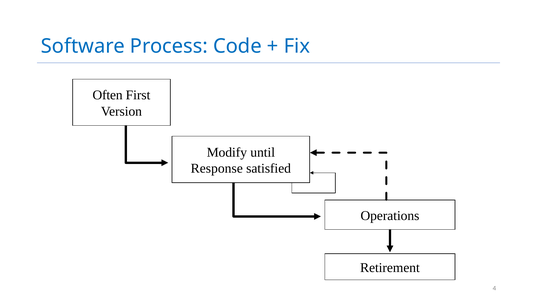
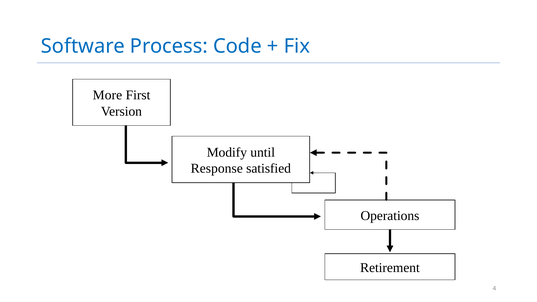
Often: Often -> More (107, 95)
